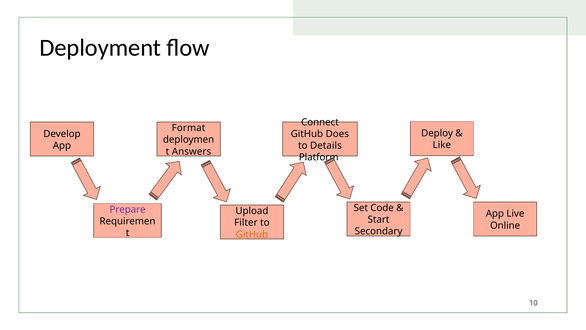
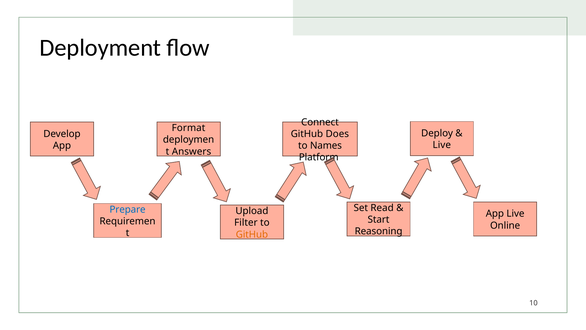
Like: Like -> Live (442, 145)
Details: Details -> Names (326, 145)
Code: Code -> Read (382, 208)
Prepare colour: purple -> blue (128, 209)
Secondary: Secondary -> Reasoning (379, 231)
